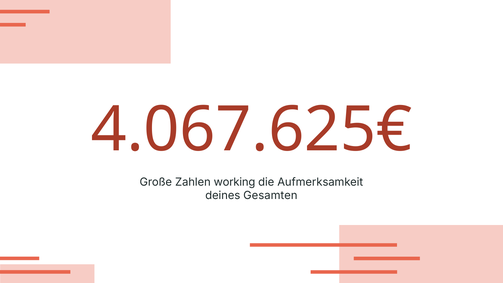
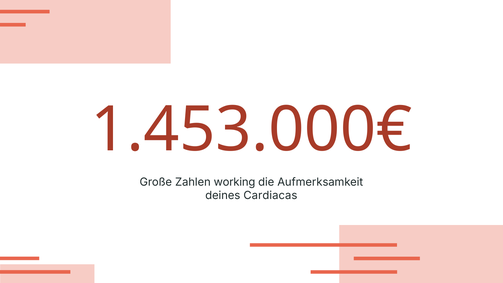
4.067.625€: 4.067.625€ -> 1.453.000€ (251, 130)
Gesamten: Gesamten -> Cardiacas (270, 195)
